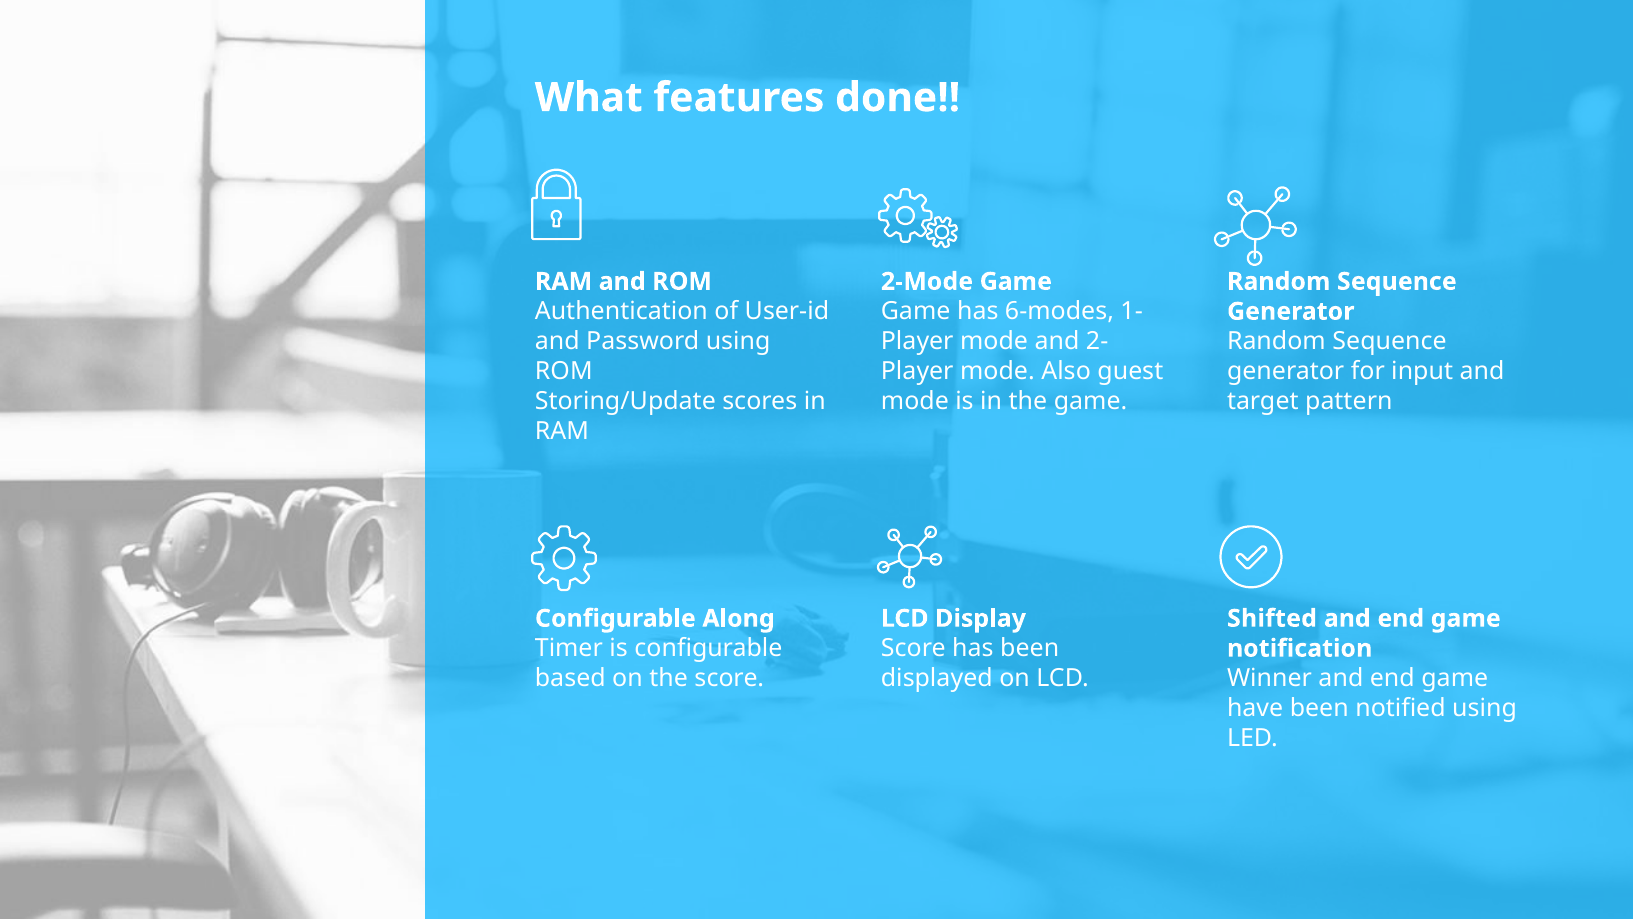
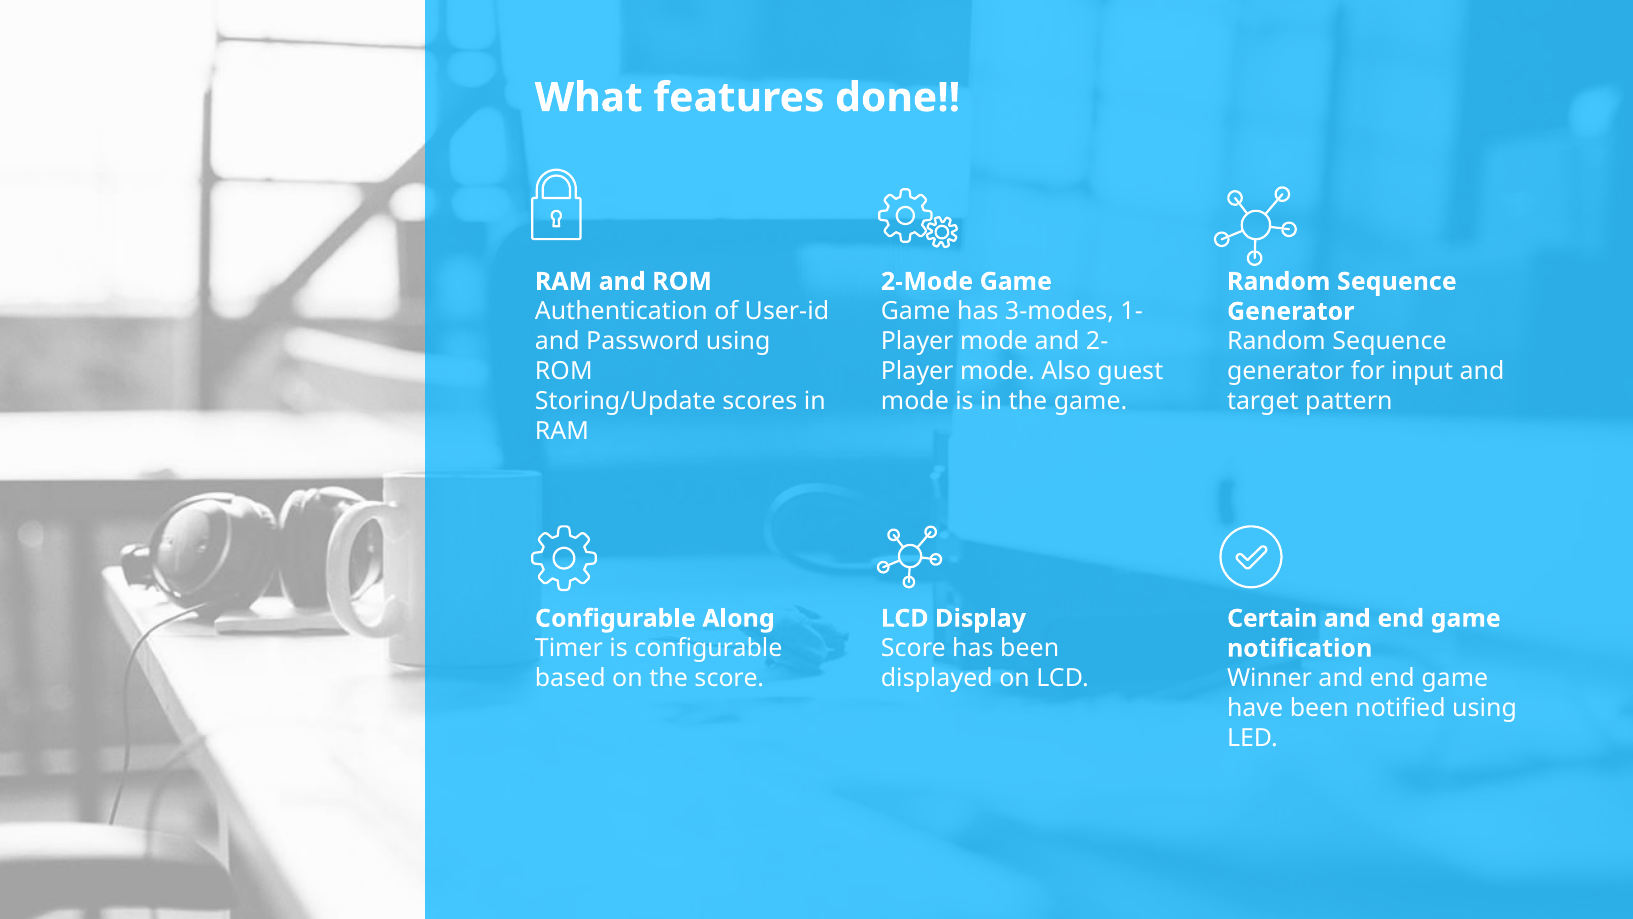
6-modes: 6-modes -> 3-modes (1059, 311)
Shifted: Shifted -> Certain (1272, 618)
